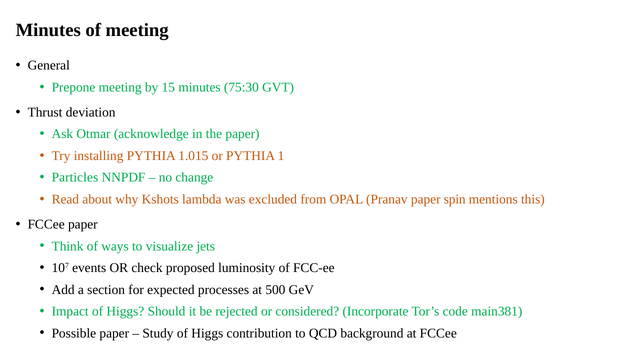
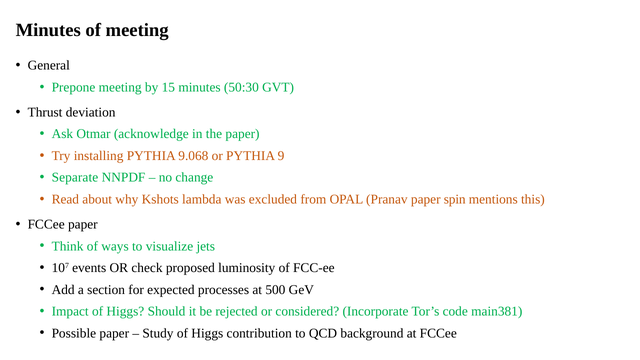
75:30: 75:30 -> 50:30 (241, 87)
1.015: 1.015 -> 9.068 (193, 156)
1: 1 -> 9 (281, 156)
Particles: Particles -> Separate (75, 178)
